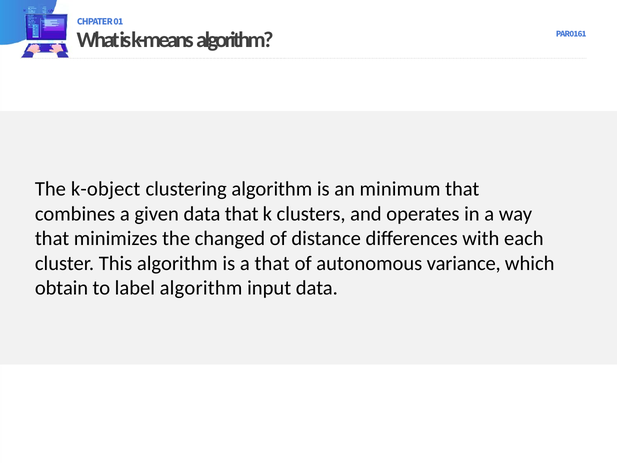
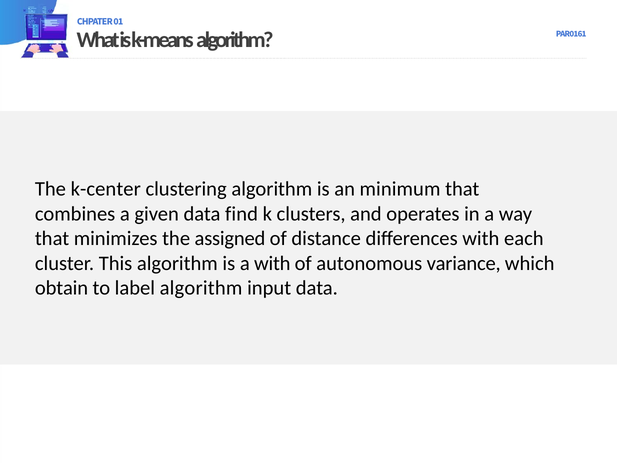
k-object: k-object -> k-center (106, 189)
data that: that -> find (242, 214)
changed: changed -> assigned (230, 238)
a that: that -> with (272, 263)
